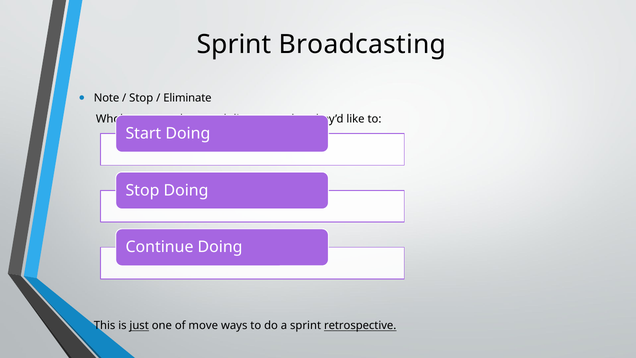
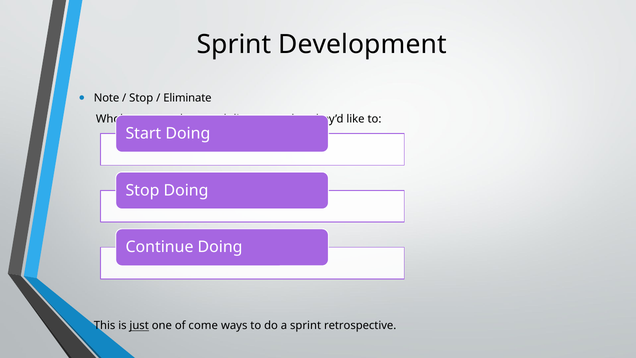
Broadcasting: Broadcasting -> Development (362, 44)
move: move -> come (203, 326)
retrospective underline: present -> none (360, 326)
